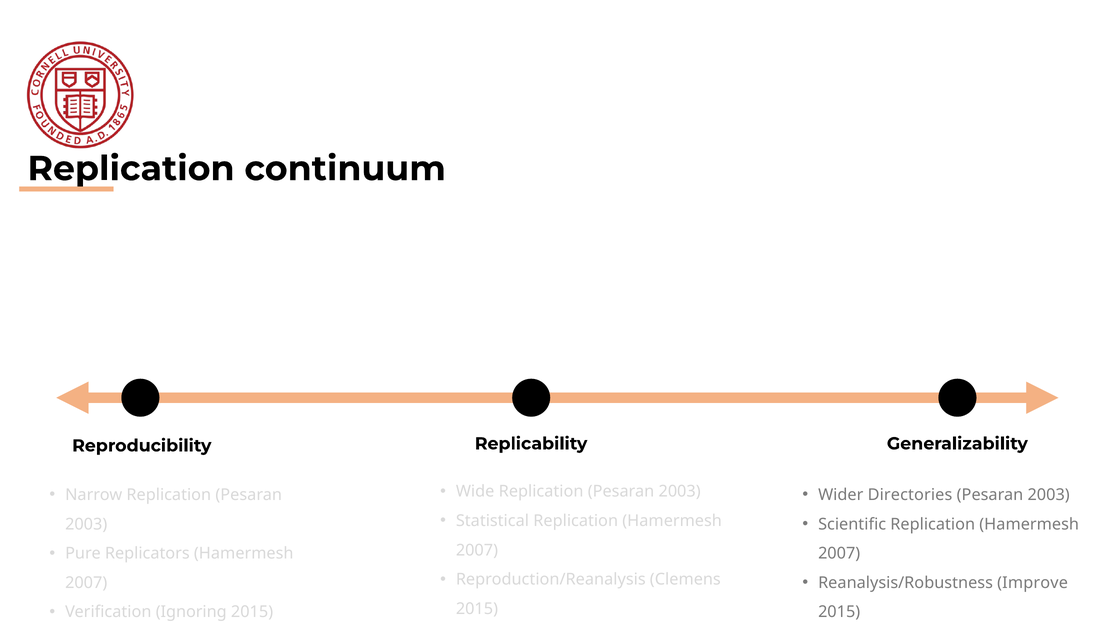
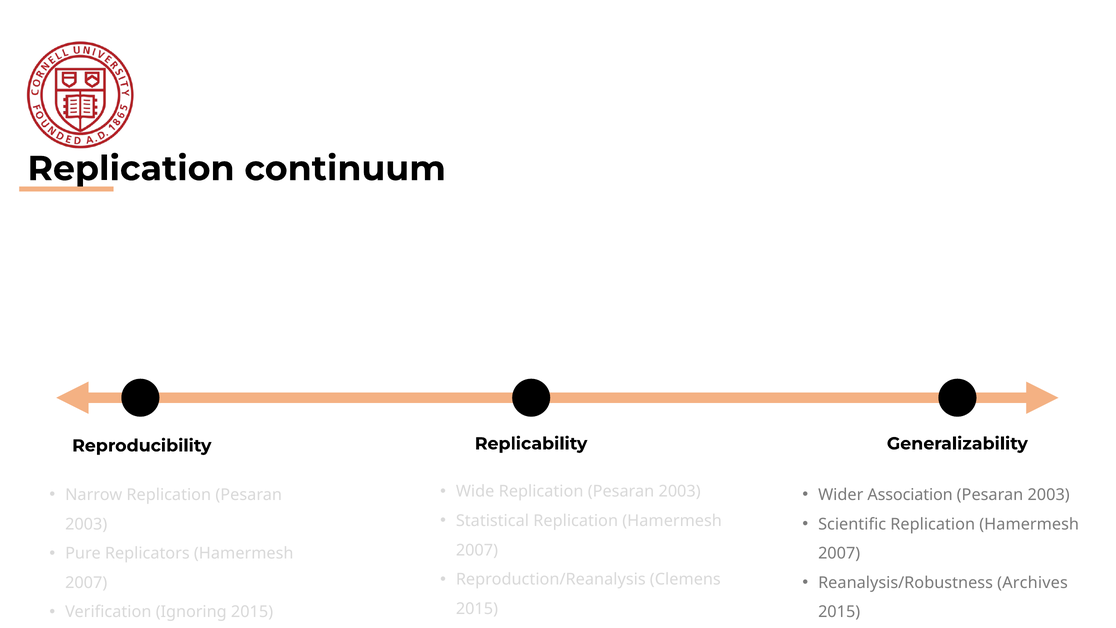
Directories: Directories -> Association (910, 495)
Improve: Improve -> Archives (1033, 583)
